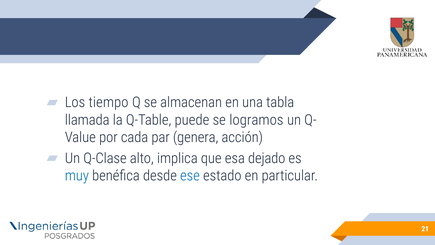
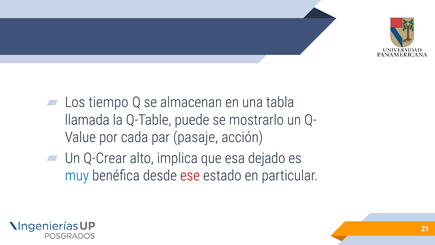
logramos: logramos -> mostrarlo (256, 120)
genera: genera -> pasaje (196, 137)
Q-Clase: Q-Clase -> Q-Crear (105, 158)
ese colour: blue -> red (190, 176)
